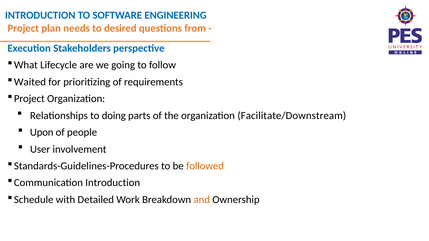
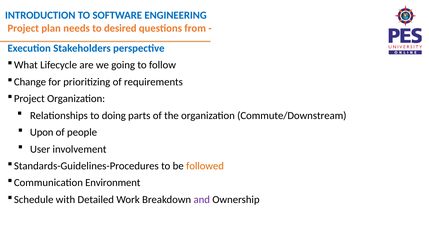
Waited: Waited -> Change (30, 82)
Facilitate/Downstream: Facilitate/Downstream -> Commute/Downstream (292, 116)
Communication Introduction: Introduction -> Environment (113, 183)
and colour: orange -> purple (202, 200)
